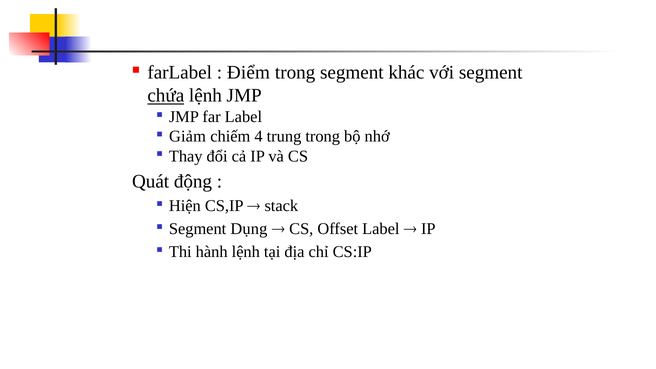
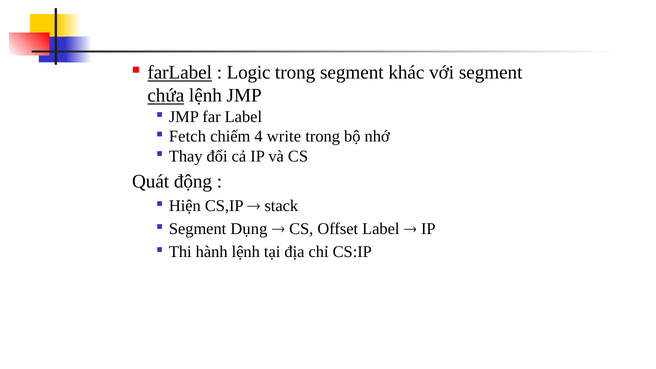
farLabel underline: none -> present (180, 73)
Điểm: Điểm -> Logic (249, 73)
Giảm: Giảm -> Fetch (187, 136)
trung: trung -> write (284, 136)
